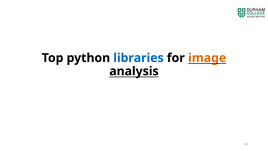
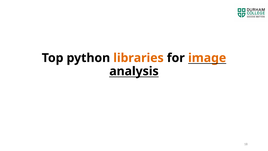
libraries colour: blue -> orange (139, 58)
